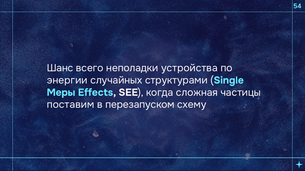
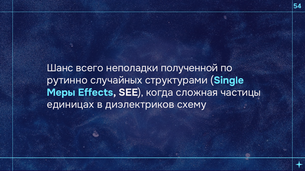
устройства: устройства -> полученной (189, 68)
энергии: энергии -> рутинно (67, 81)
поставим: поставим -> единицах (71, 105)
перезапуском: перезапуском -> диэлектриков (140, 105)
